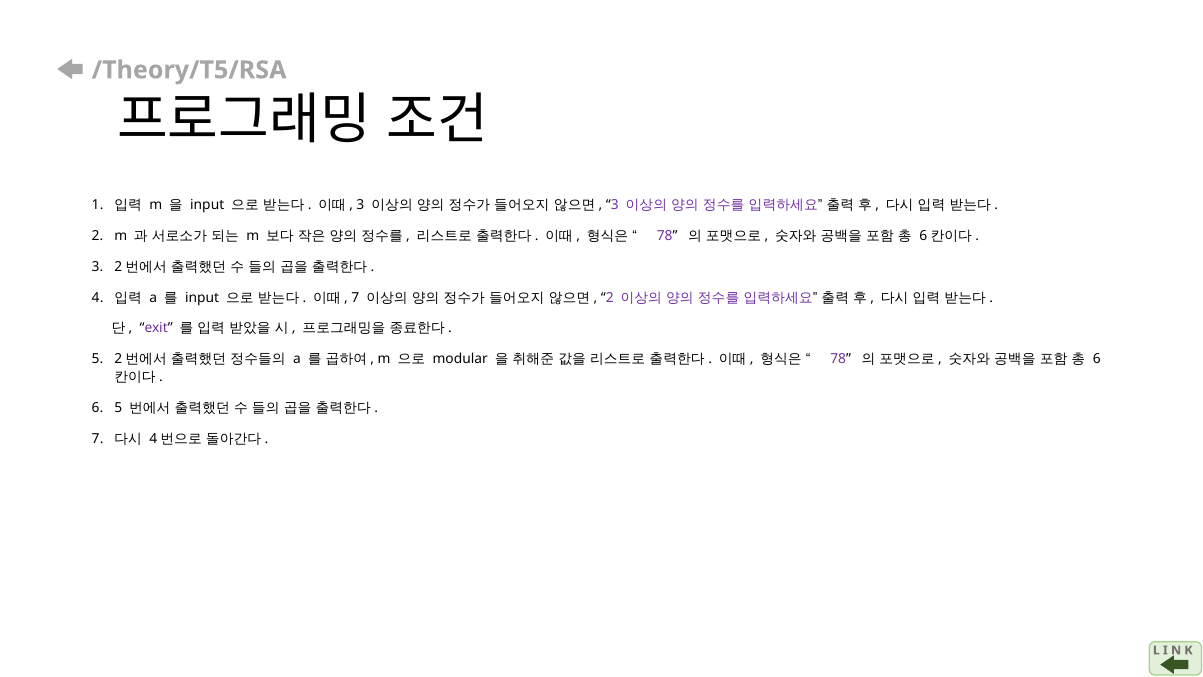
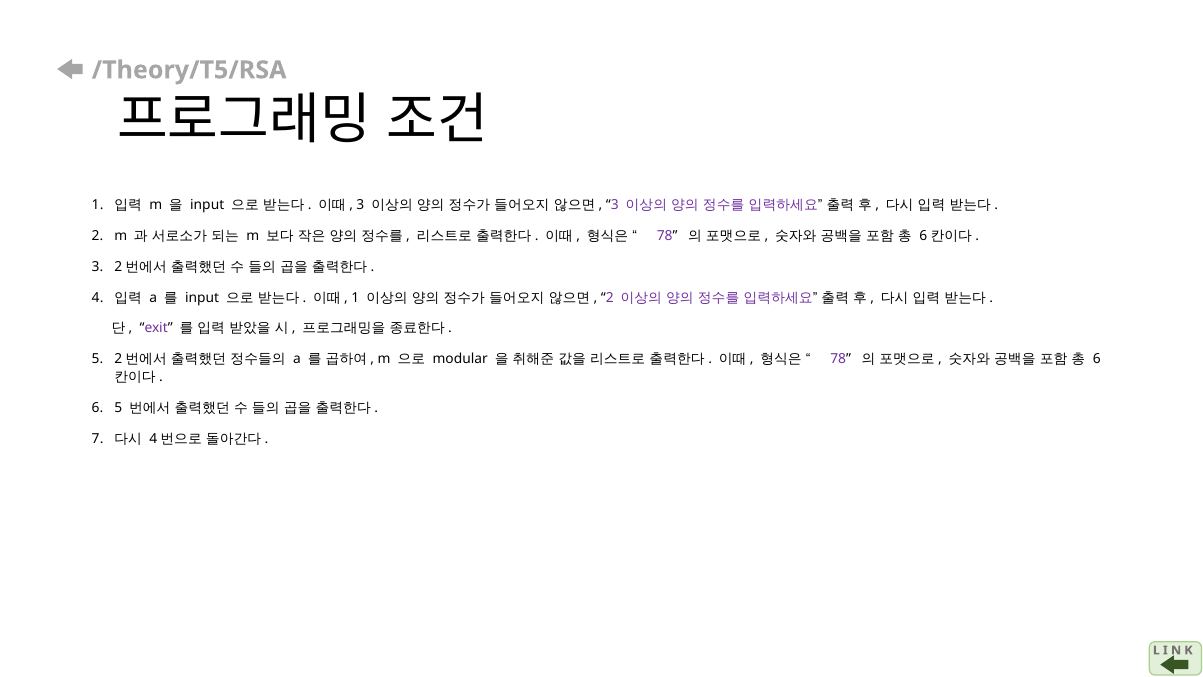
7: 7 -> 1 (355, 297)
